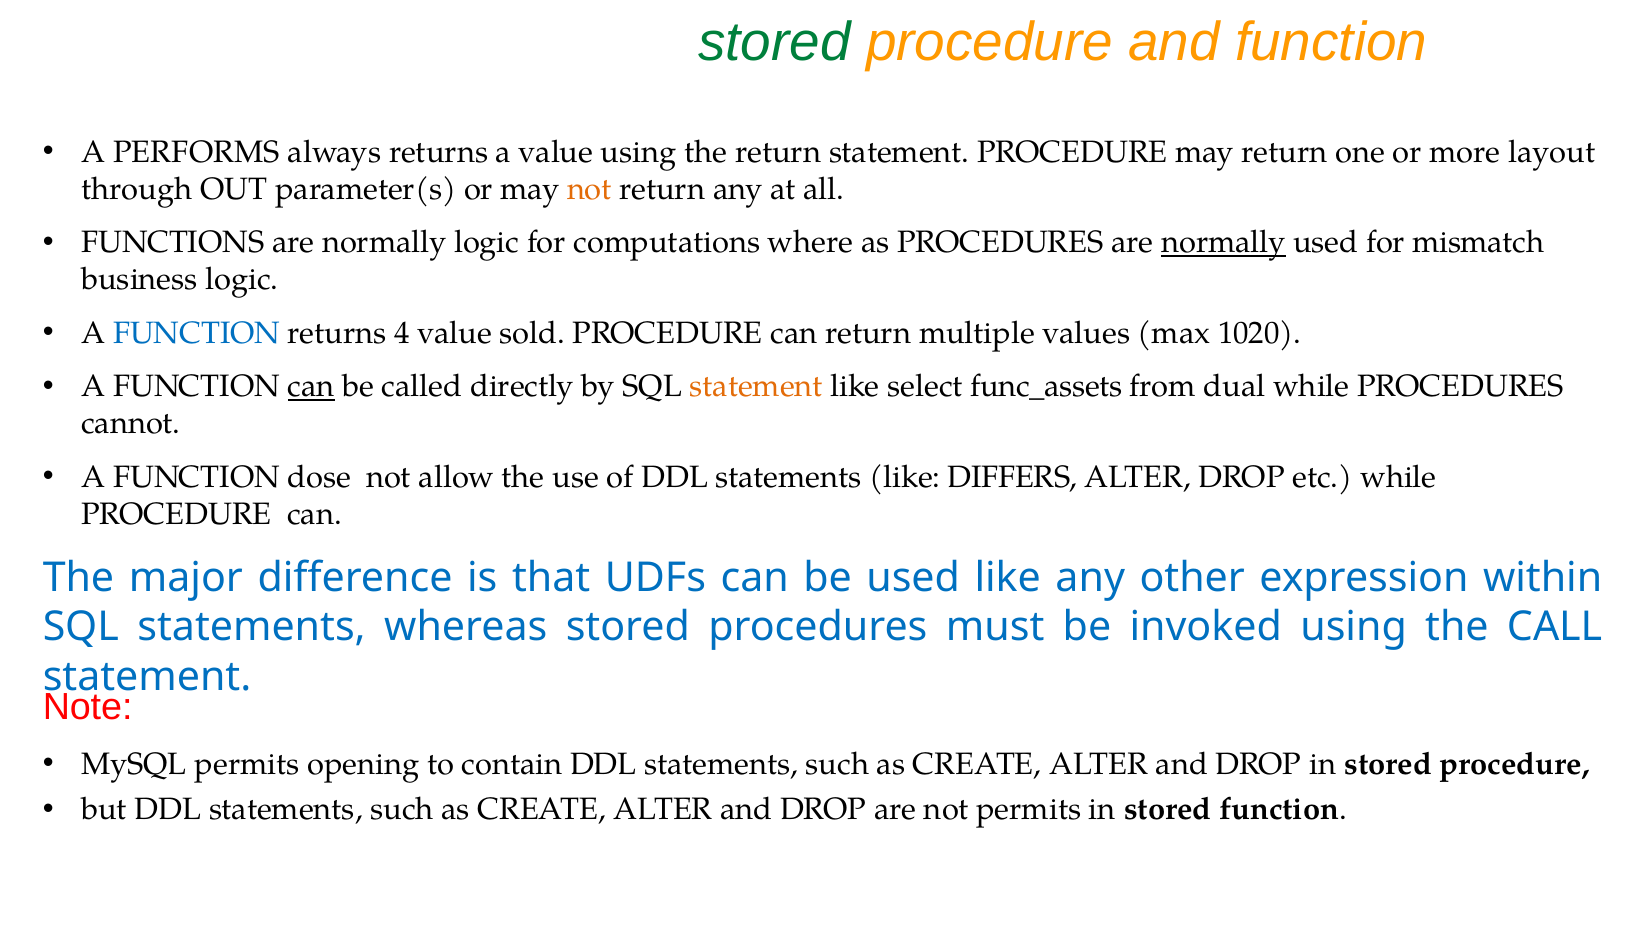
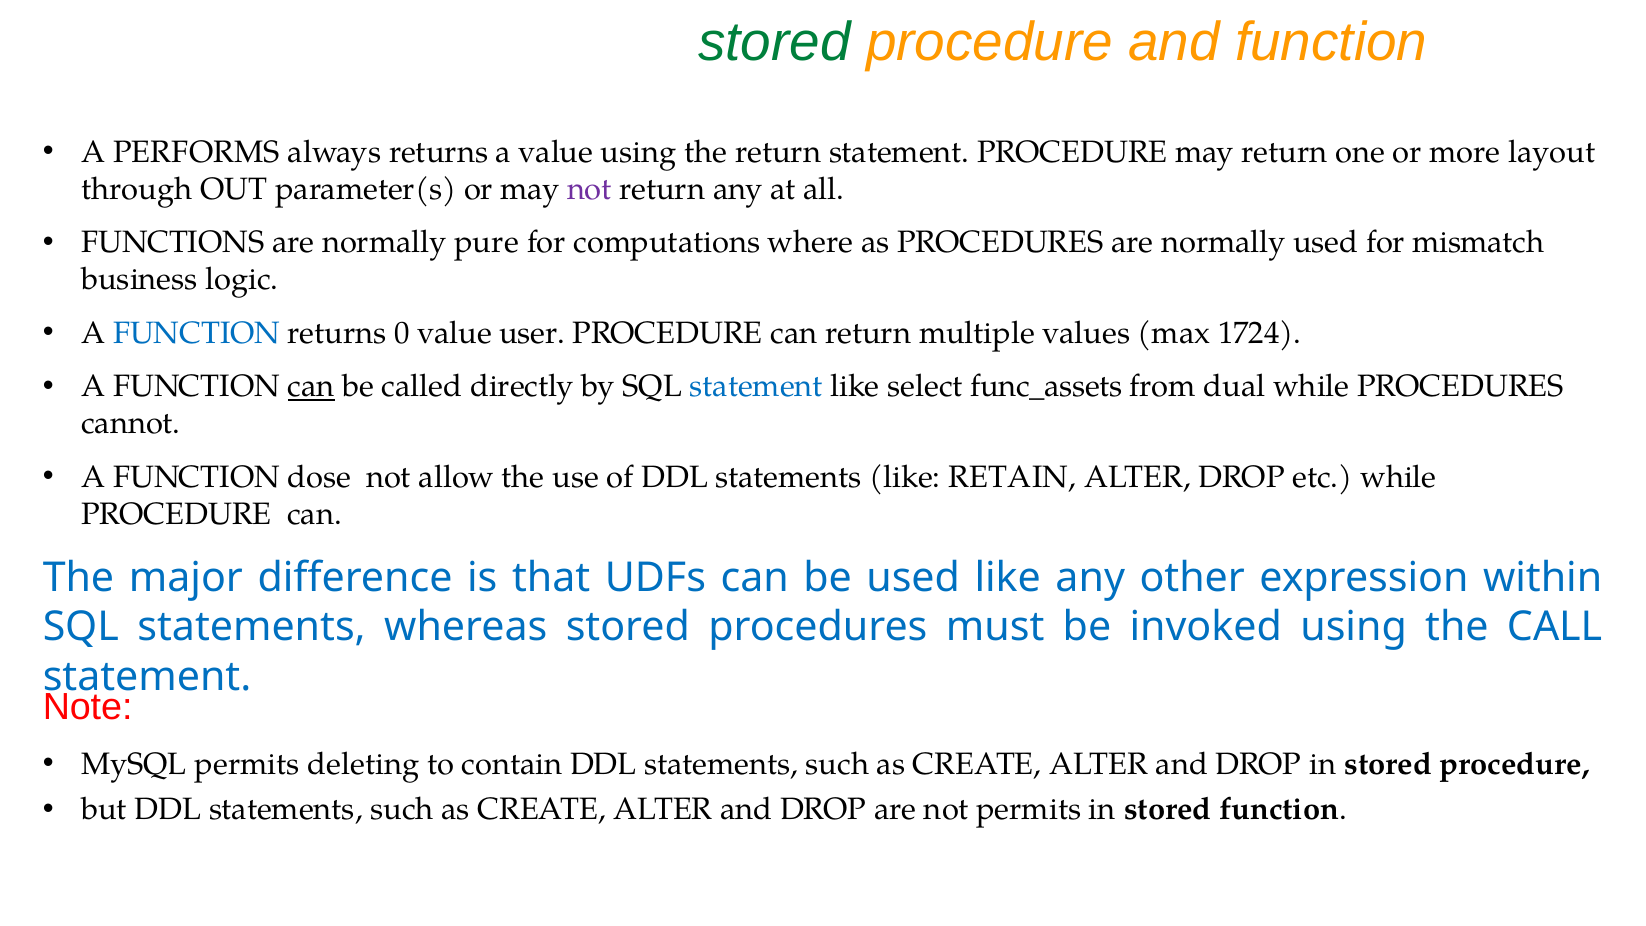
not colour: orange -> purple (589, 189)
normally logic: logic -> pure (487, 243)
normally underline: present -> none (1224, 243)
4: 4 -> 0 (402, 333)
sold: sold -> user (532, 333)
1020: 1020 -> 1724 (1260, 333)
statement colour: orange -> blue (756, 387)
DIFFERS: DIFFERS -> RETAIN (1012, 477)
opening: opening -> deleting (363, 764)
